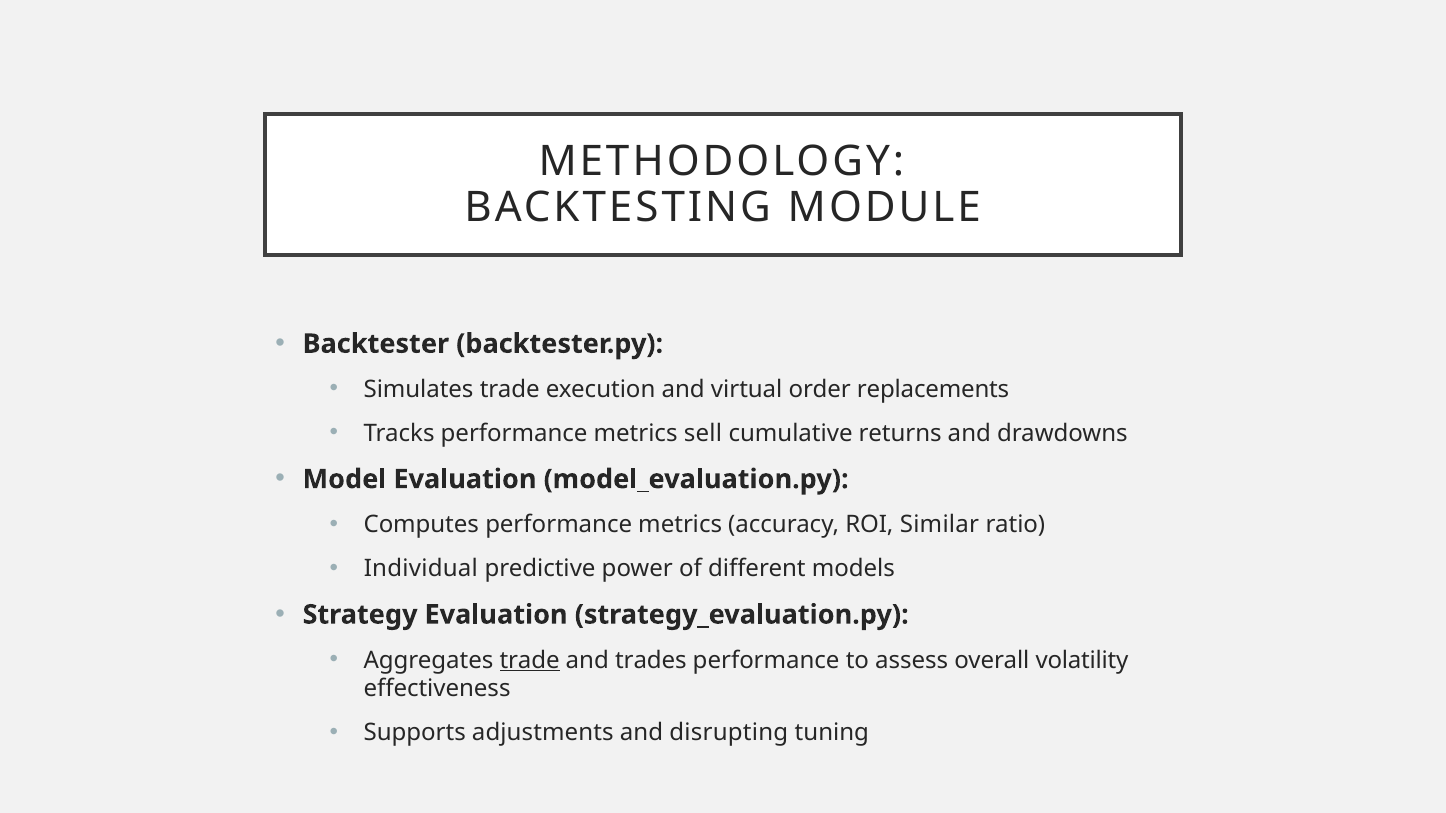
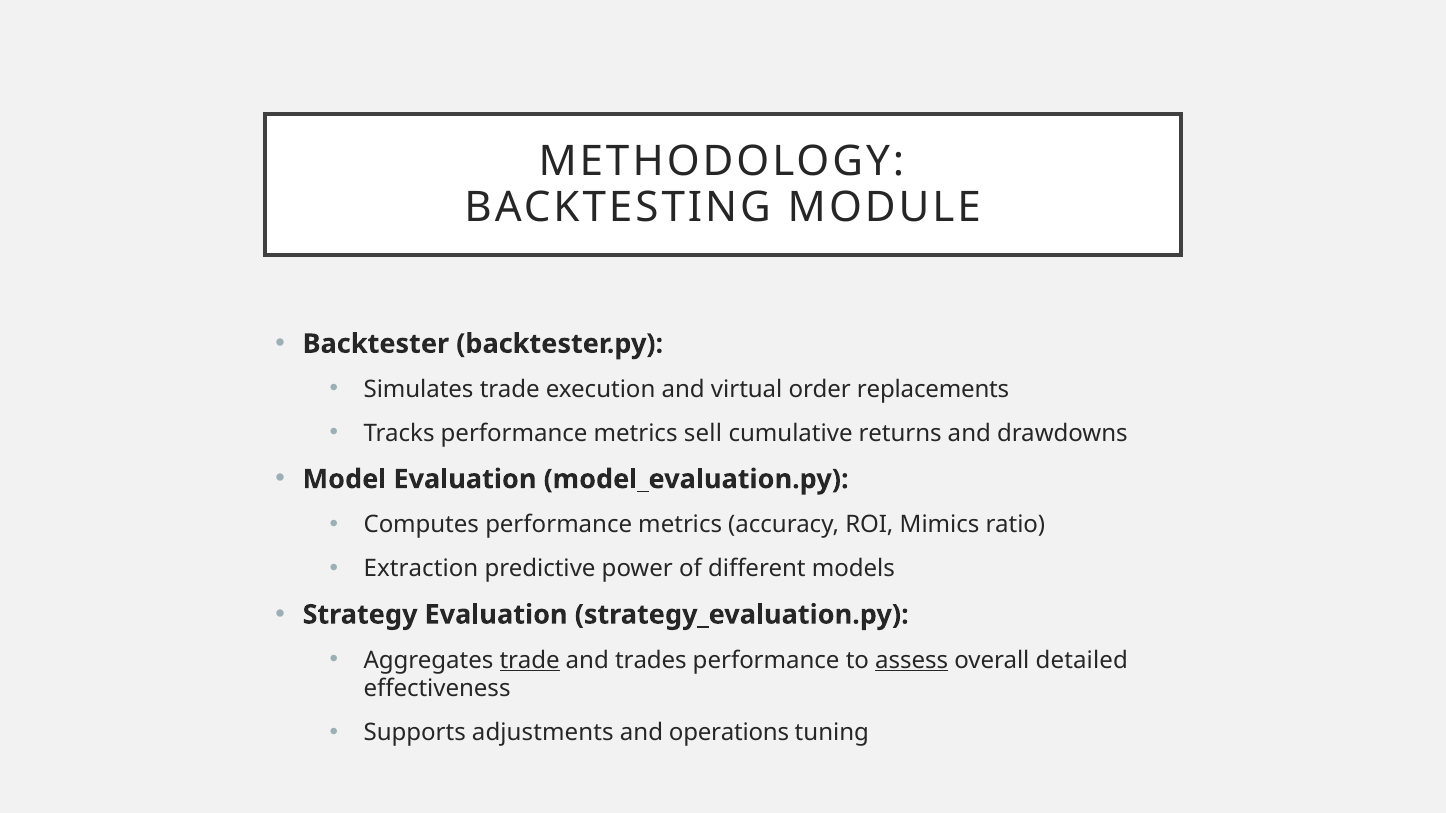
Similar: Similar -> Mimics (940, 525)
Individual: Individual -> Extraction (421, 569)
assess underline: none -> present (912, 660)
volatility: volatility -> detailed (1082, 660)
disrupting: disrupting -> operations (729, 733)
